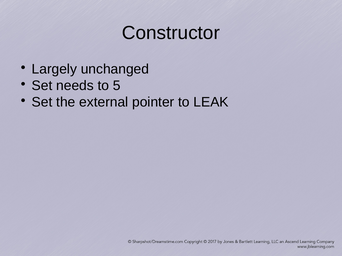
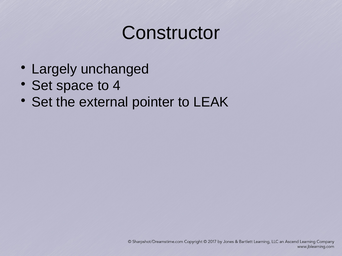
needs: needs -> space (75, 86)
5: 5 -> 4 (117, 86)
